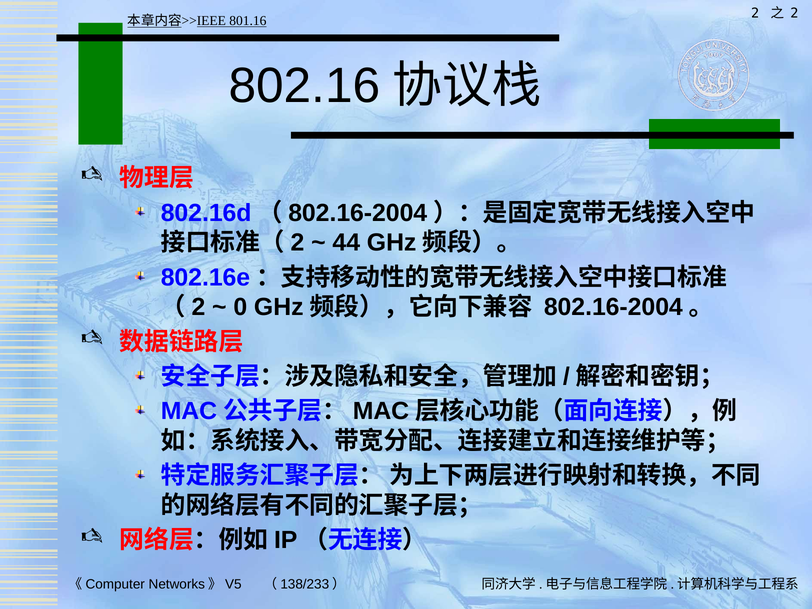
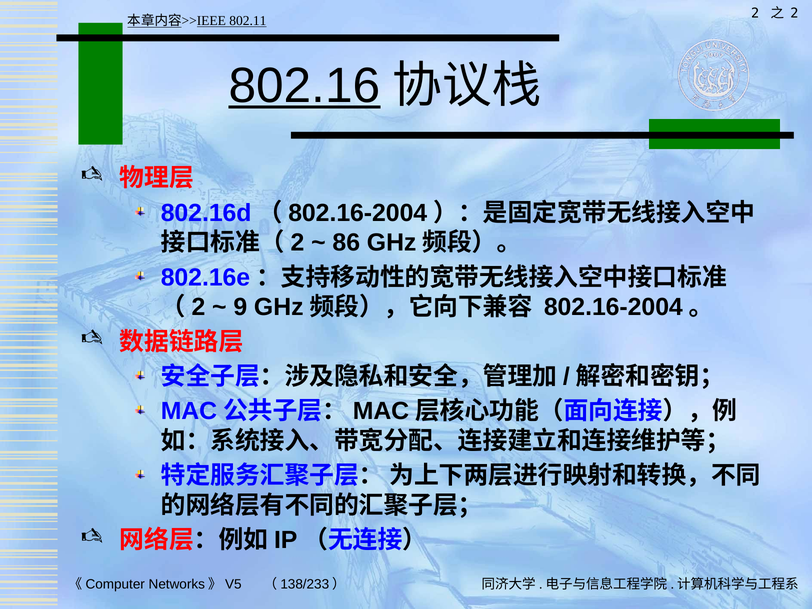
801.16: 801.16 -> 802.11 (248, 21)
802.16 underline: none -> present (305, 86)
44: 44 -> 86 (346, 243)
0: 0 -> 9 (240, 307)
